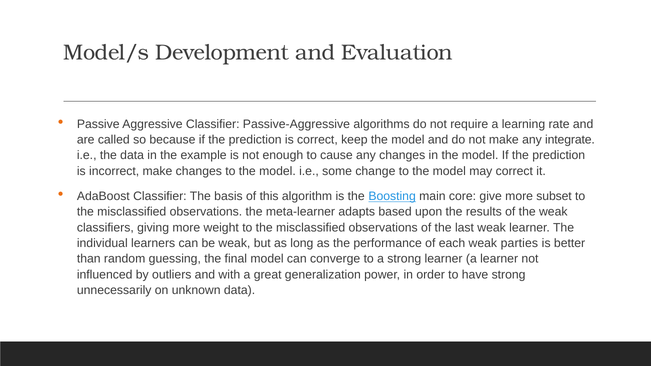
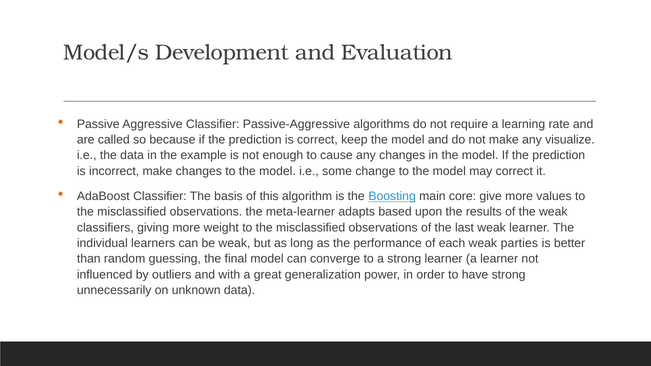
integrate: integrate -> visualize (570, 140)
subset: subset -> values (554, 196)
